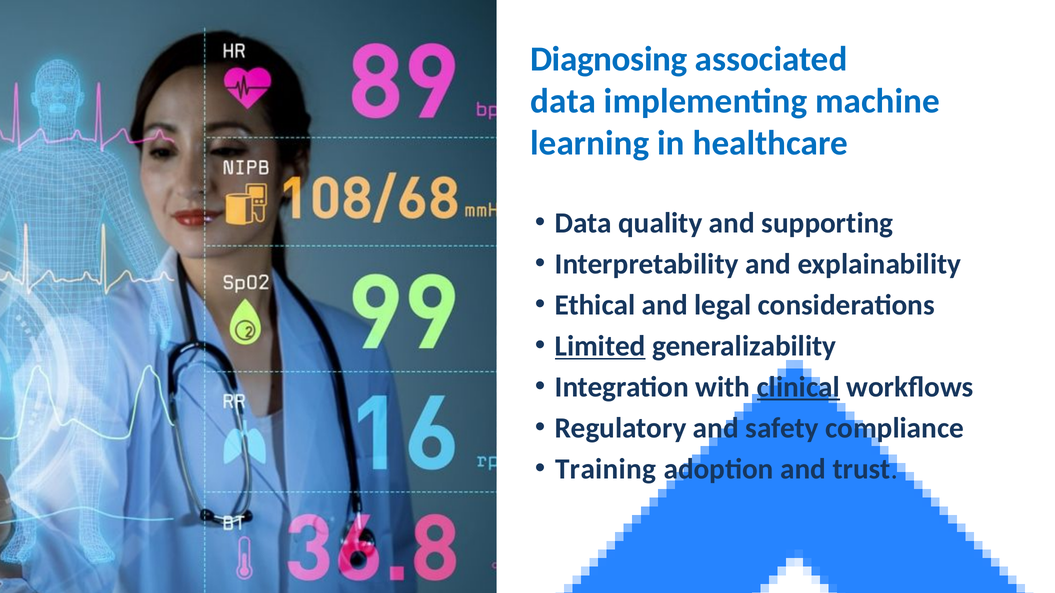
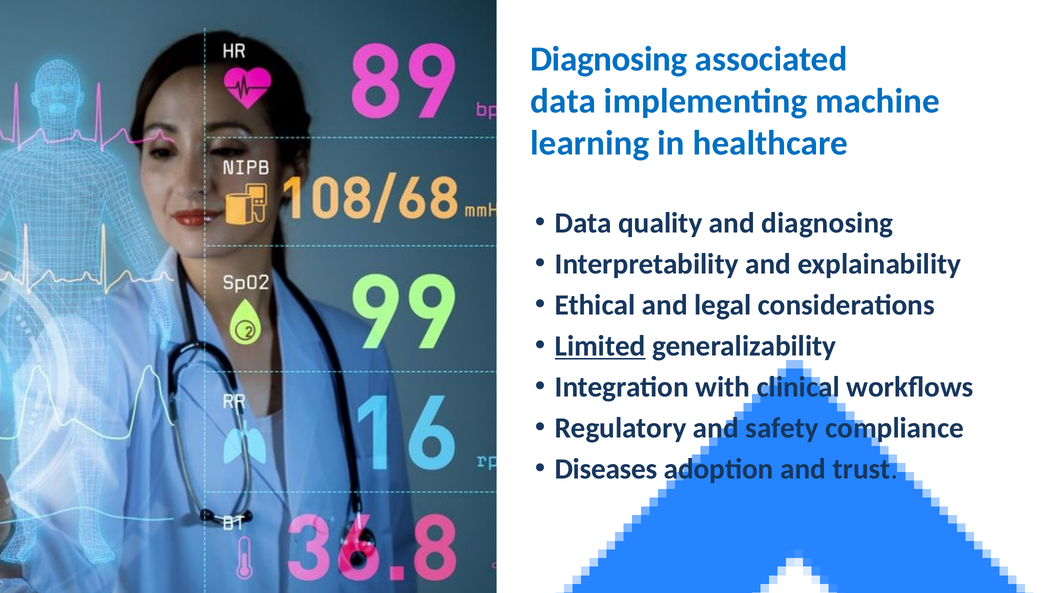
and supporting: supporting -> diagnosing (827, 223)
clinical underline: present -> none (798, 387)
Training: Training -> Diseases (606, 469)
